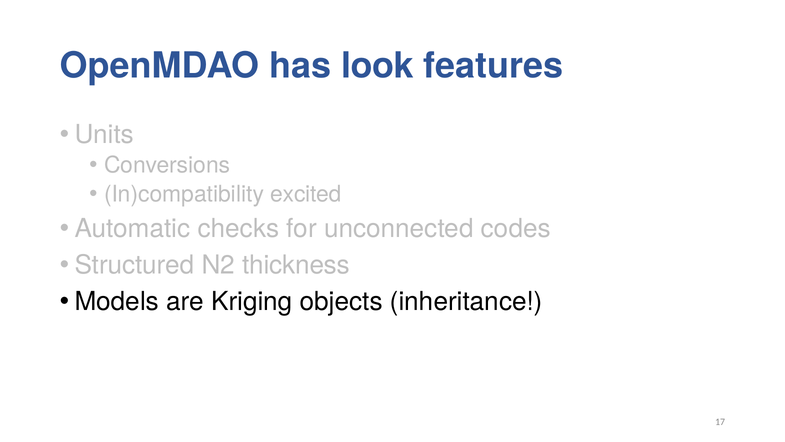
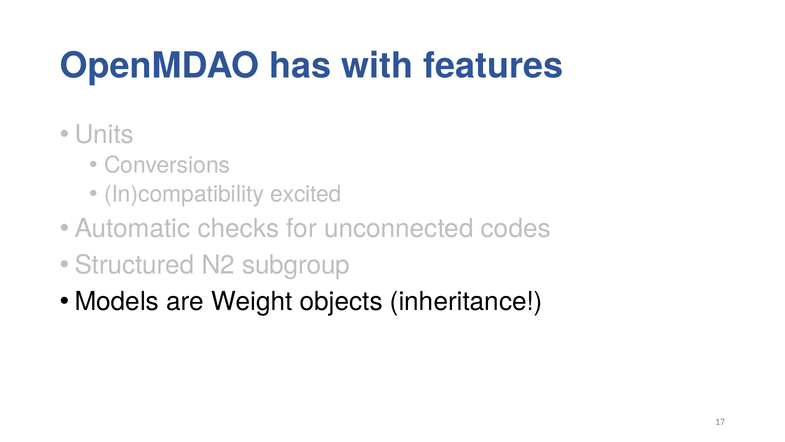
look: look -> with (377, 66)
thickness: thickness -> subgroup (296, 265)
Kriging: Kriging -> Weight (252, 301)
